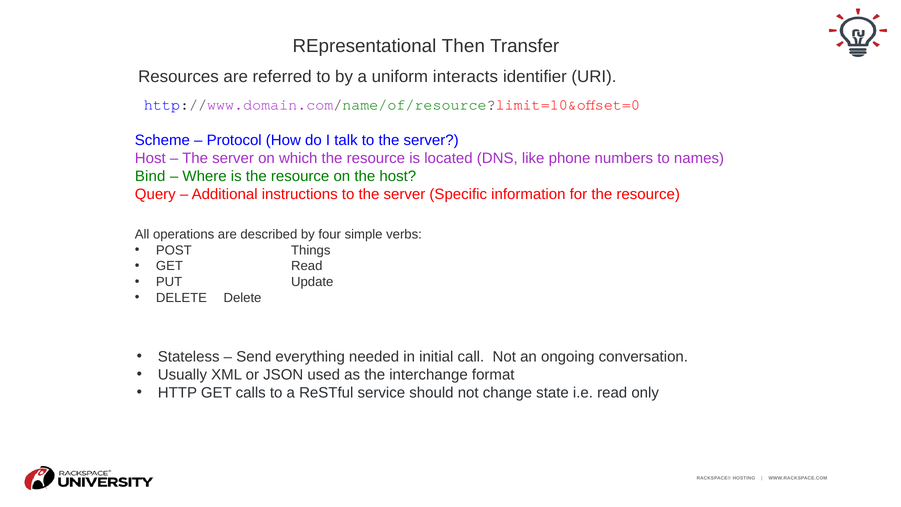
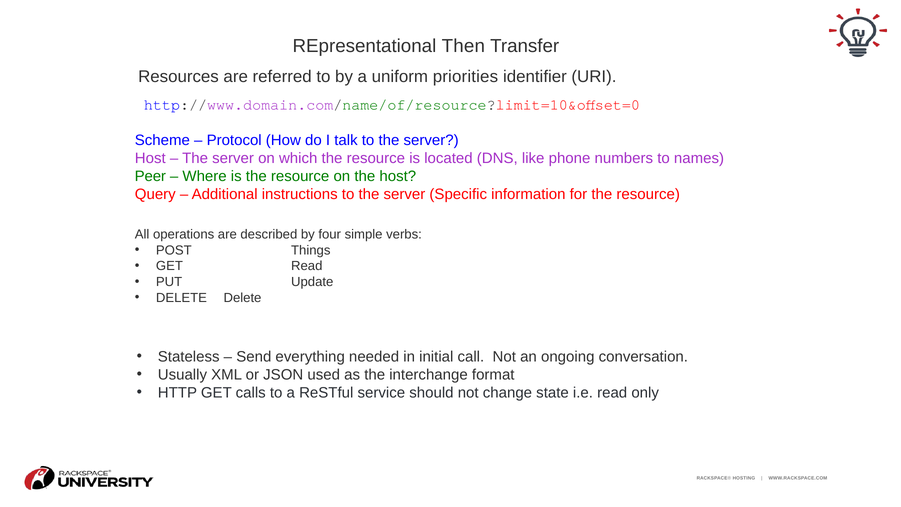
interacts: interacts -> priorities (465, 77)
Bind: Bind -> Peer (150, 176)
